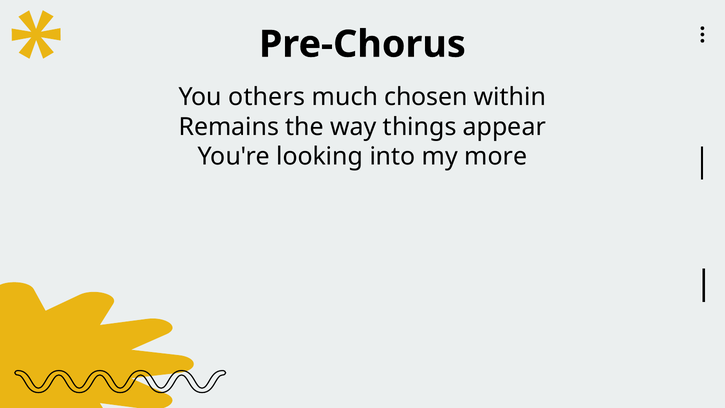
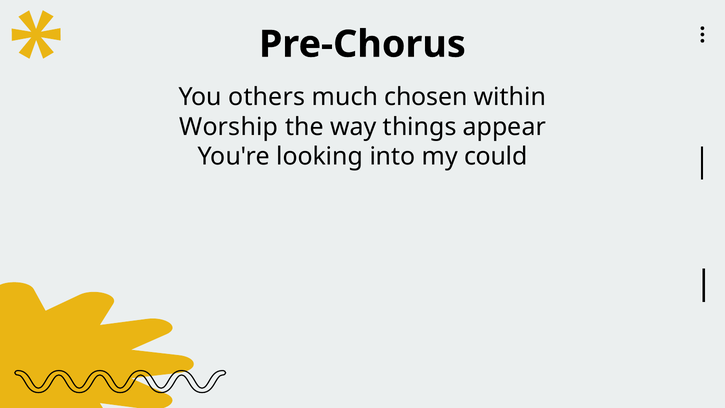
Remains: Remains -> Worship (229, 127)
more: more -> could (496, 157)
